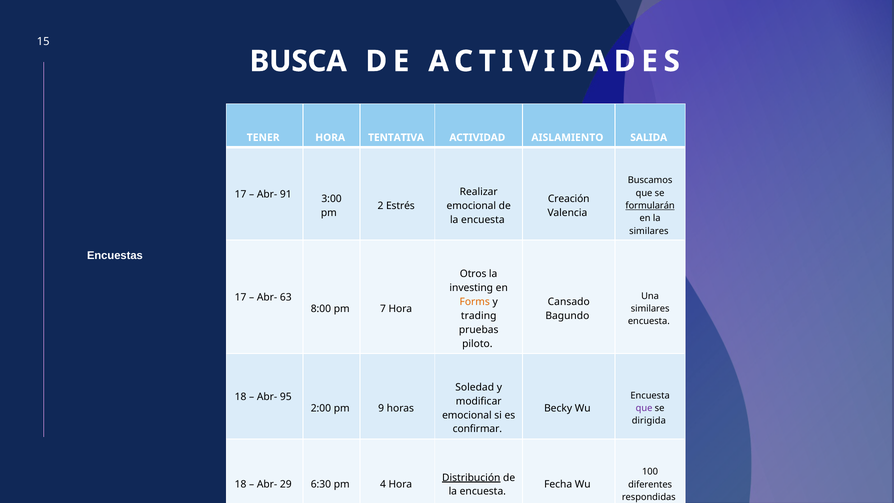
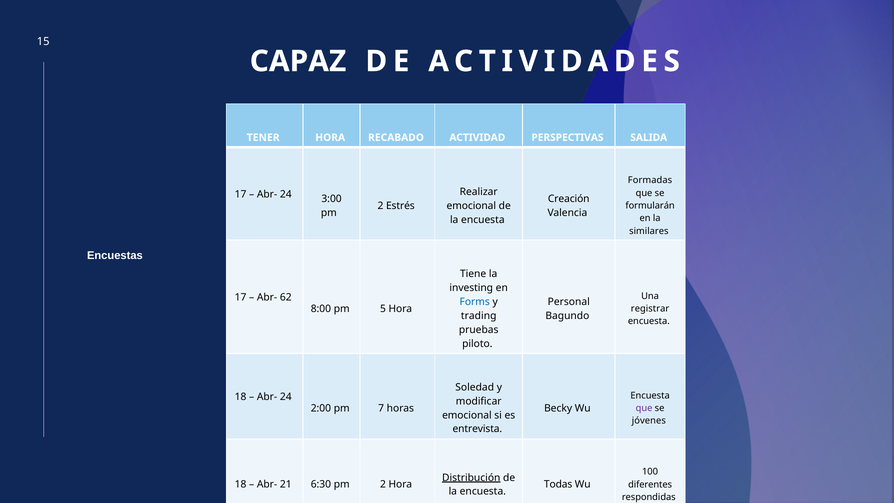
BUSCA: BUSCA -> CAPAZ (298, 61)
TENTATIVA: TENTATIVA -> RECABADO (396, 138)
AISLAMIENTO: AISLAMIENTO -> PERSPECTIVAS (567, 138)
Buscamos: Buscamos -> Formadas (650, 180)
91: 91 -> 24 (286, 194)
formularán underline: present -> none (650, 206)
Otros: Otros -> Tiene (473, 274)
63: 63 -> 62 (286, 297)
Forms colour: orange -> blue (475, 302)
Cansado: Cansado -> Personal (569, 302)
7: 7 -> 5 (383, 309)
similares: similares -> registrar (650, 309)
95: 95 -> 24 (286, 397)
9: 9 -> 7 (381, 408)
dirigida: dirigida -> jóvenes (649, 421)
confirmar: confirmar -> entrevista (477, 429)
29: 29 -> 21 (286, 484)
6:30 pm 4: 4 -> 2 (383, 484)
Fecha: Fecha -> Todas (558, 484)
